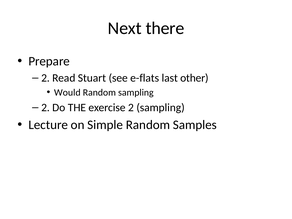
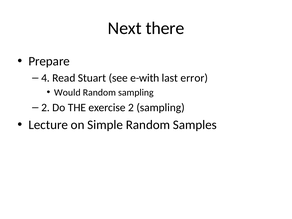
2: 2 -> 4 (46, 78)
e-flats: e-flats -> e-with (145, 78)
other: other -> error (194, 78)
